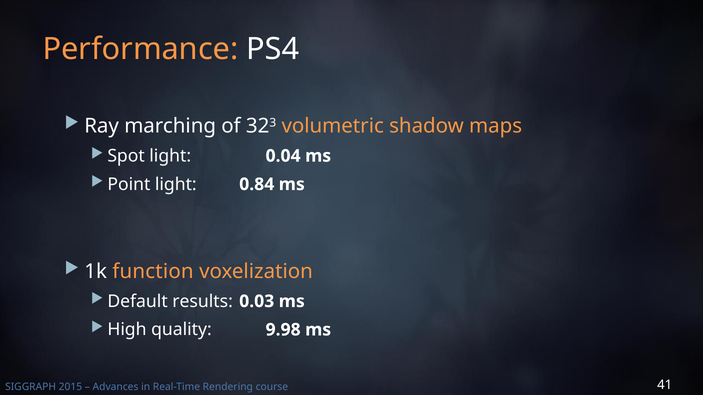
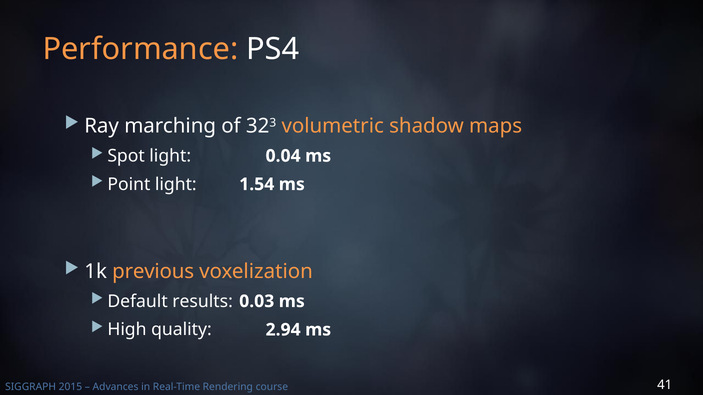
0.84: 0.84 -> 1.54 (257, 185)
function: function -> previous (153, 272)
9.98: 9.98 -> 2.94 (283, 330)
